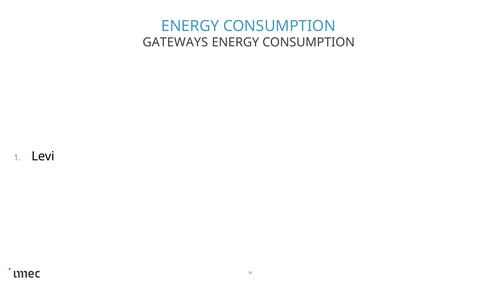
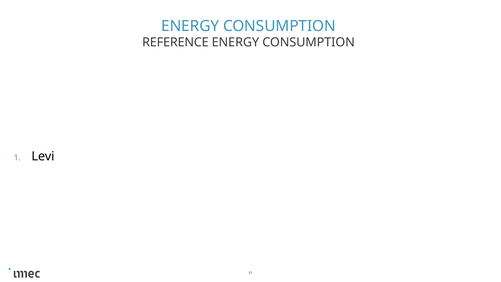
GATEWAYS: GATEWAYS -> REFERENCE (175, 42)
